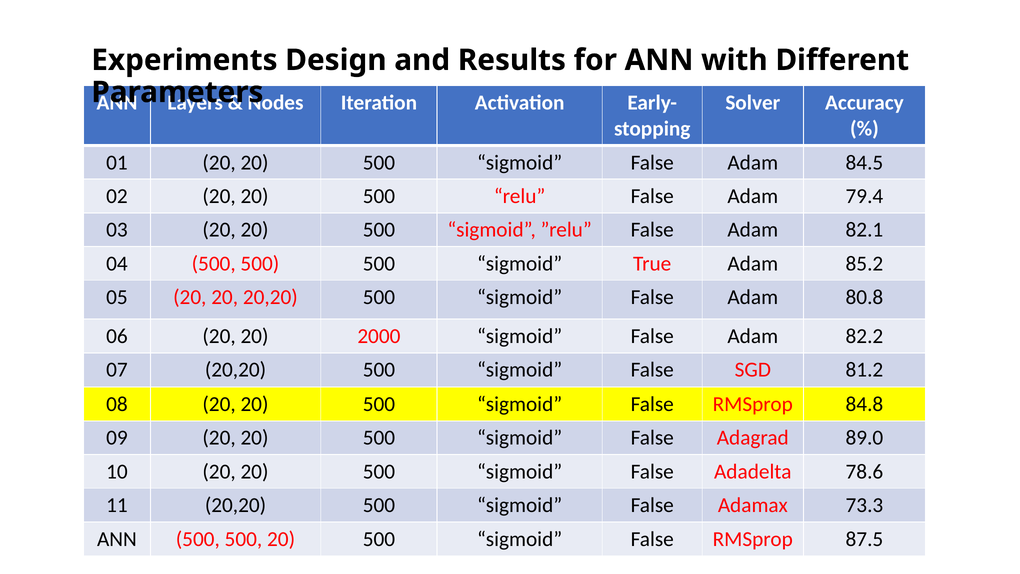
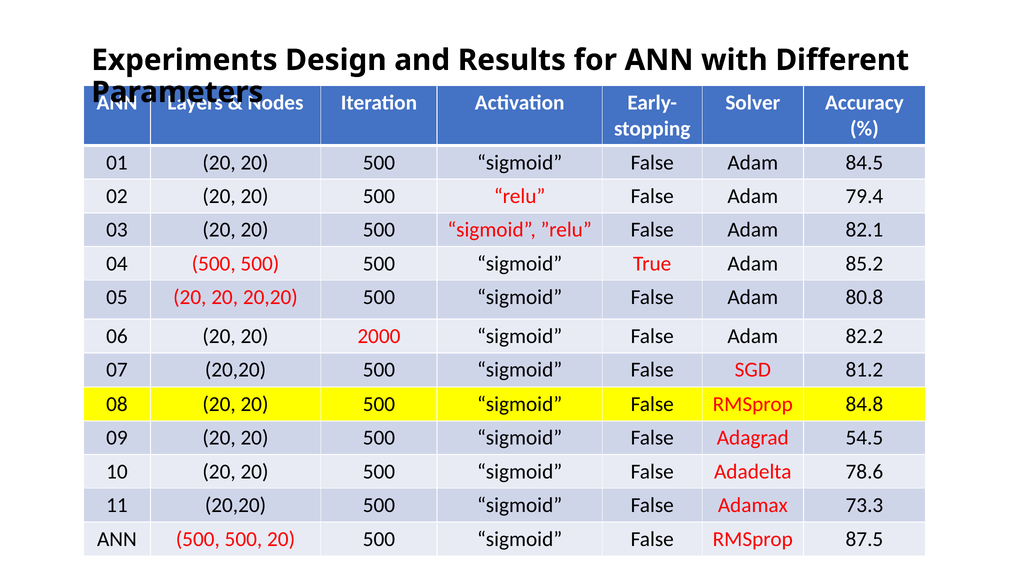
89.0: 89.0 -> 54.5 (864, 438)
